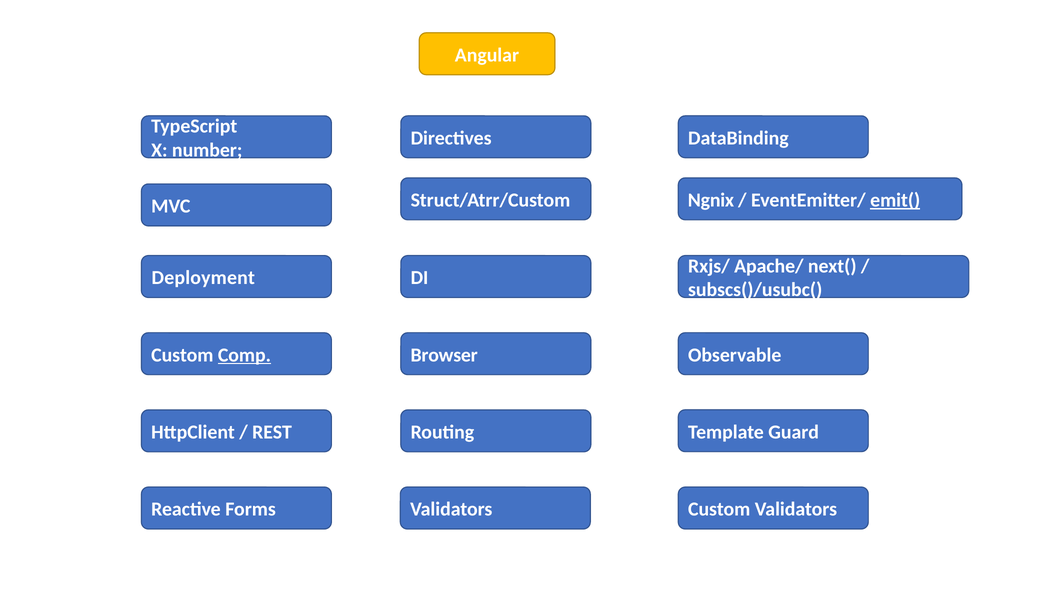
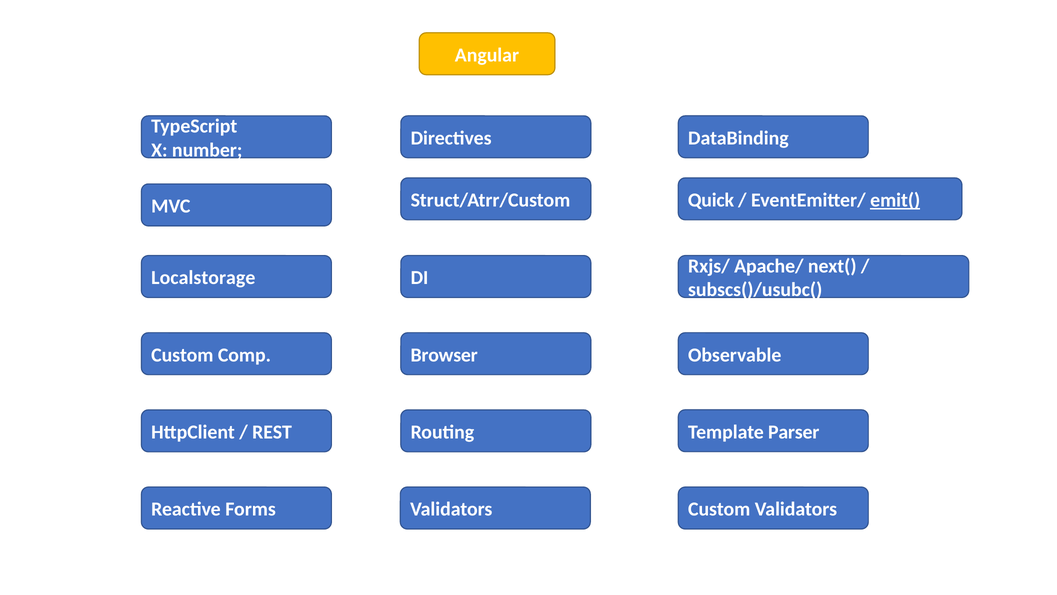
Ngnix: Ngnix -> Quick (711, 200)
Deployment: Deployment -> Localstorage (203, 278)
Comp underline: present -> none (244, 355)
Guard: Guard -> Parser (794, 432)
